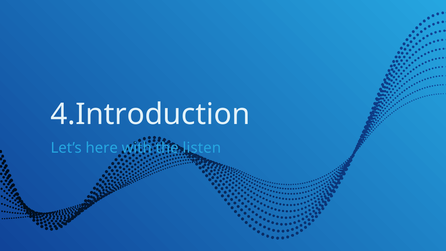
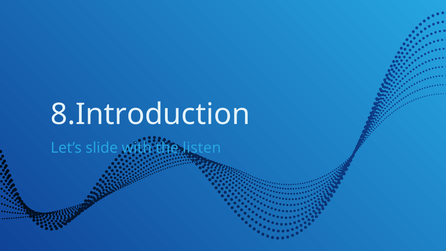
4.Introduction: 4.Introduction -> 8.Introduction (150, 114)
here: here -> slide (102, 148)
